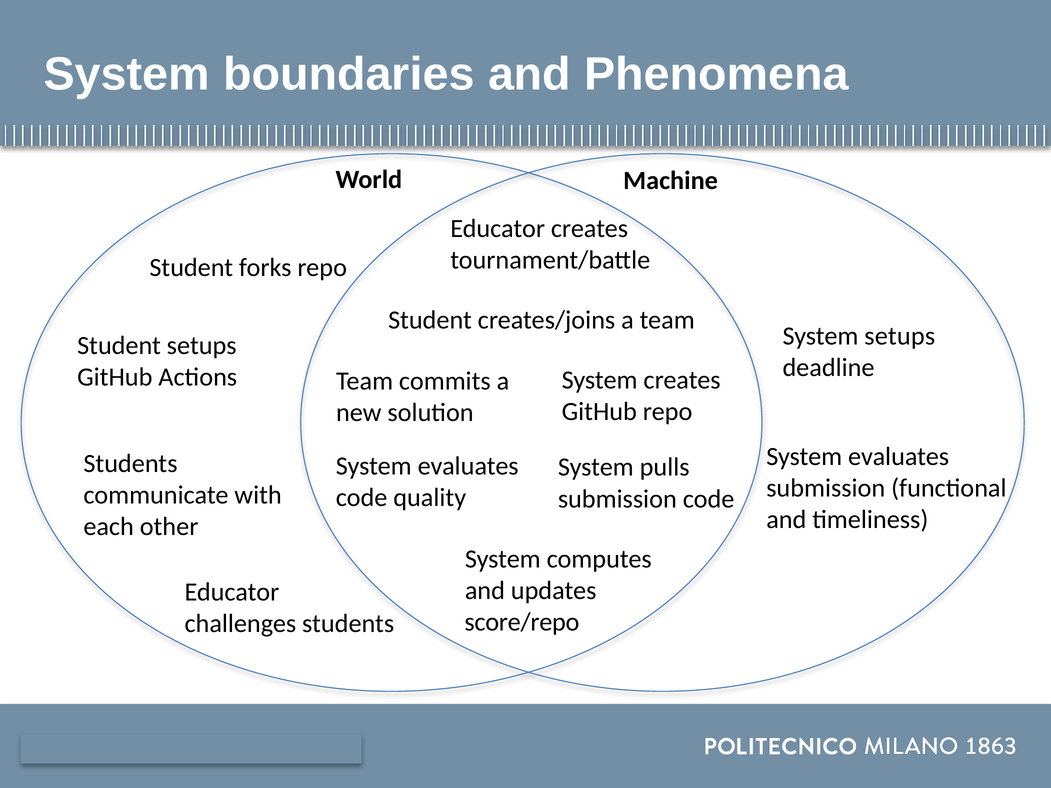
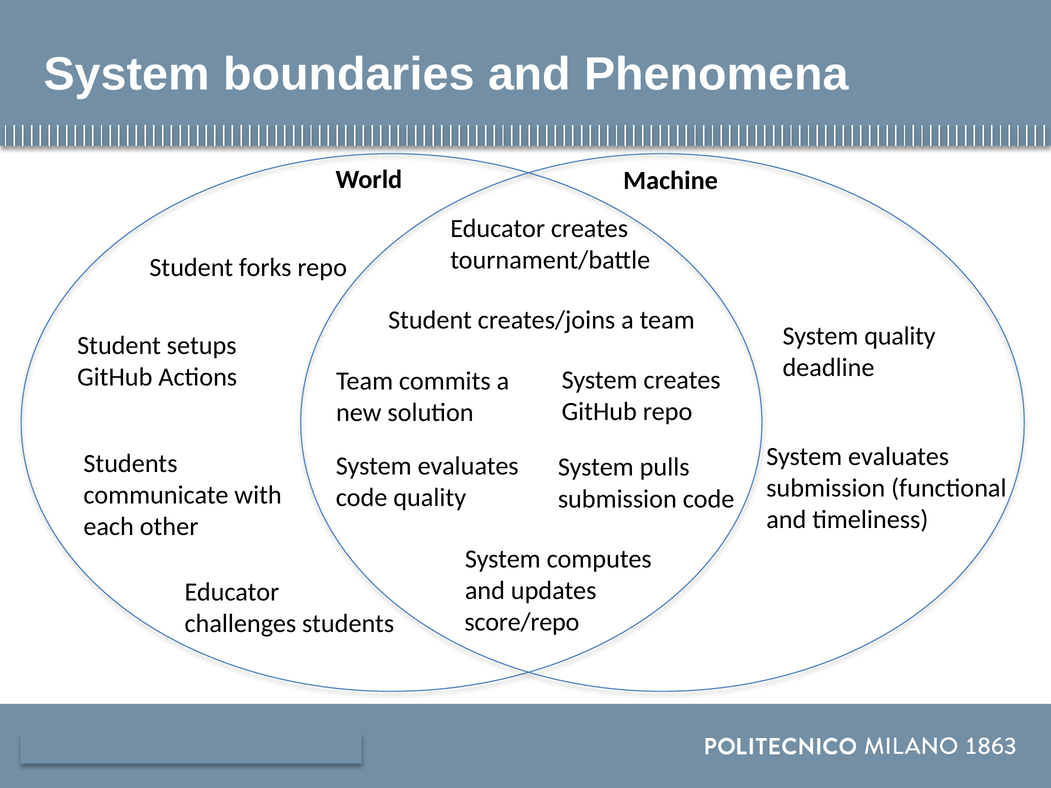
System setups: setups -> quality (900, 336)
